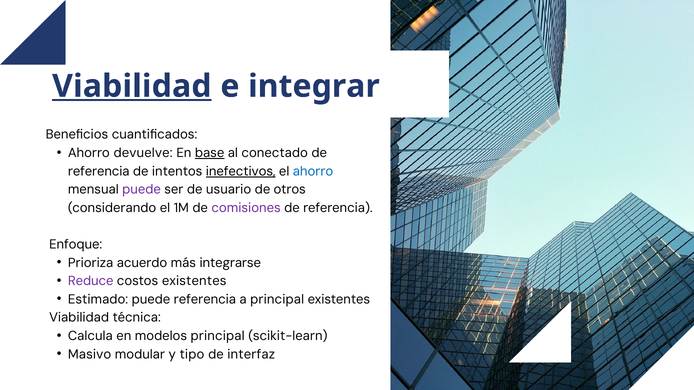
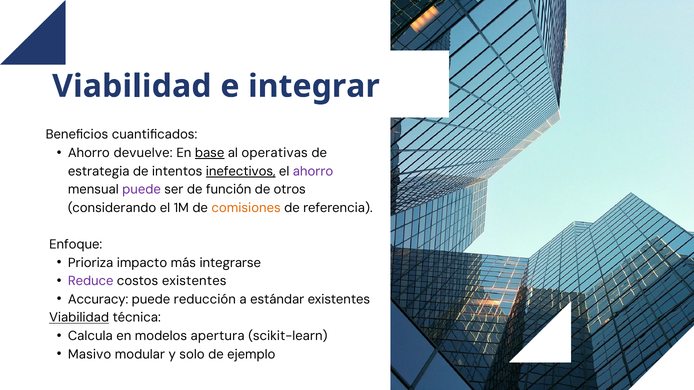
Viabilidad underline: present -> none (132, 86)
conectado: conectado -> operativas (275, 153)
referencia: referencia -> estrategia (99, 171)
ahorro colour: blue -> purple (313, 171)
usuario: usuario -> función (229, 190)
comisiones colour: purple -> orange (246, 208)
acuerdo: acuerdo -> impacto (142, 263)
Estimado: Estimado -> Accuracy (98, 300)
puede referencia: referencia -> reducción (205, 300)
a principal: principal -> estándar (277, 300)
Viabilidad underline: none -> present (79, 318)
modelos principal: principal -> apertura (218, 336)
tipo: tipo -> solo (192, 355)
interfaz: interfaz -> ejemplo (251, 355)
